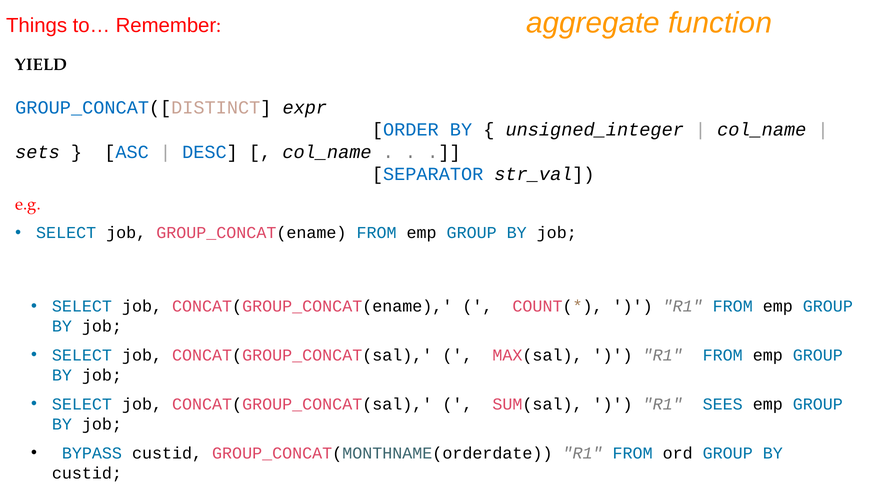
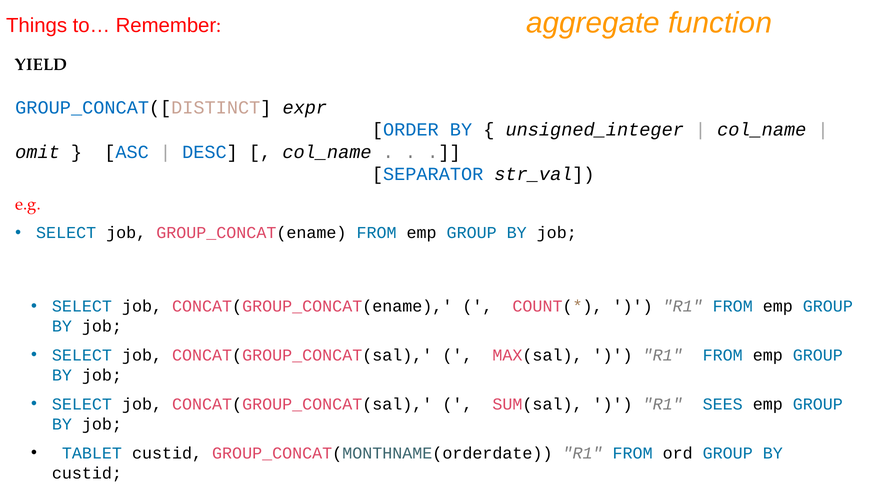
sets: sets -> omit (38, 152)
BYPASS: BYPASS -> TABLET (92, 454)
